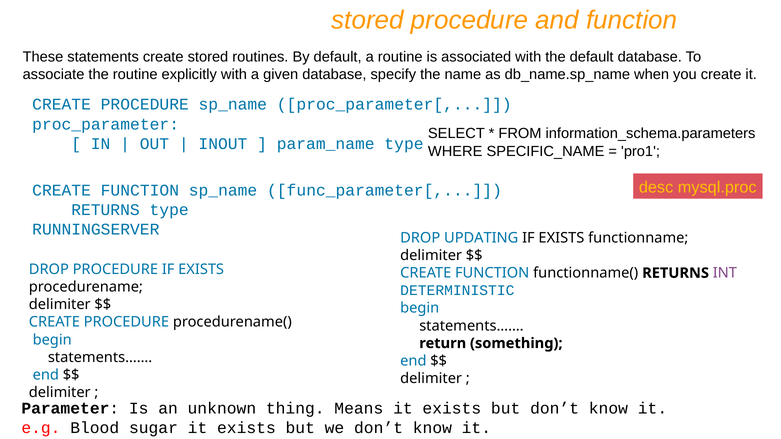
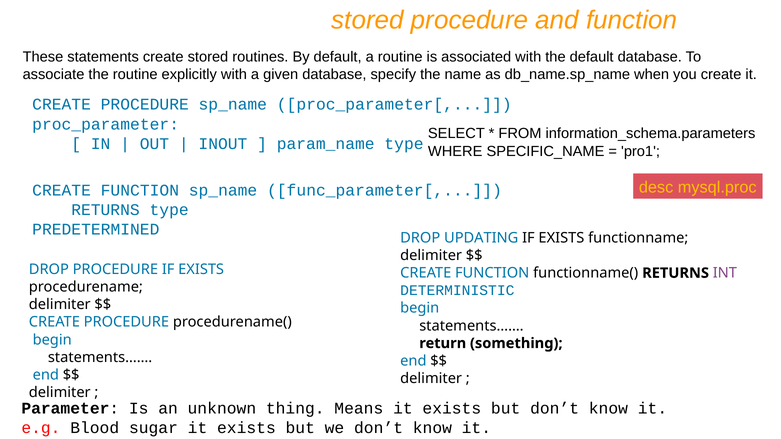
RUNNINGSERVER: RUNNINGSERVER -> PREDETERMINED (96, 230)
